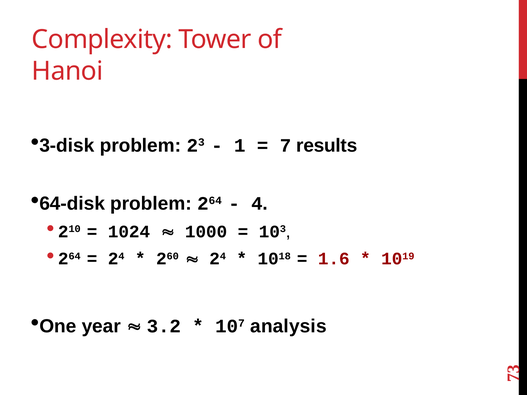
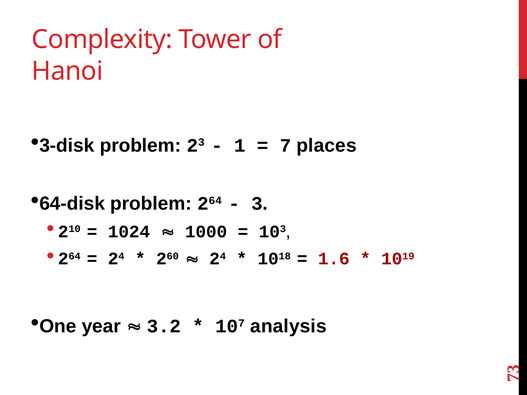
results: results -> places (327, 146)
4: 4 -> 3 (257, 204)
